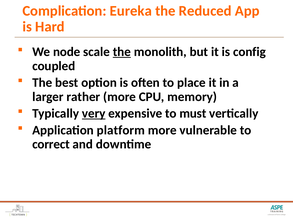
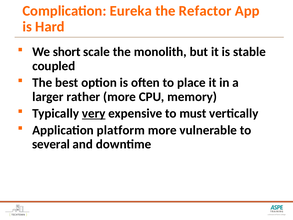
Reduced: Reduced -> Refactor (205, 11)
node: node -> short (67, 52)
the underline: present -> none (122, 52)
config: config -> stable (249, 52)
correct: correct -> several (51, 144)
